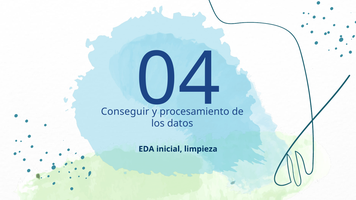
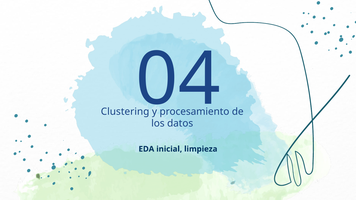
Conseguir: Conseguir -> Clustering (125, 112)
